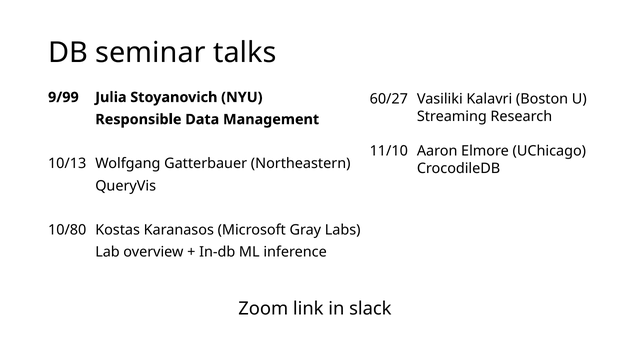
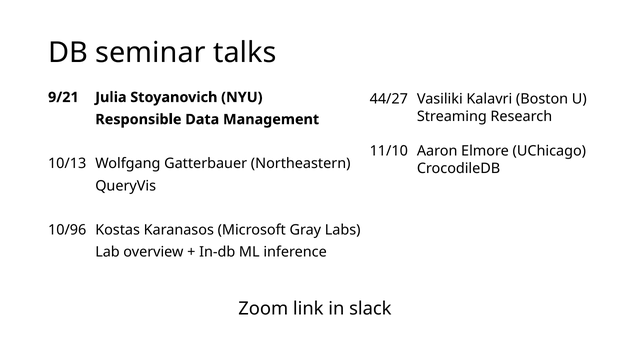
9/99: 9/99 -> 9/21 (63, 97)
60/27: 60/27 -> 44/27 (389, 99)
10/80: 10/80 -> 10/96 (67, 230)
